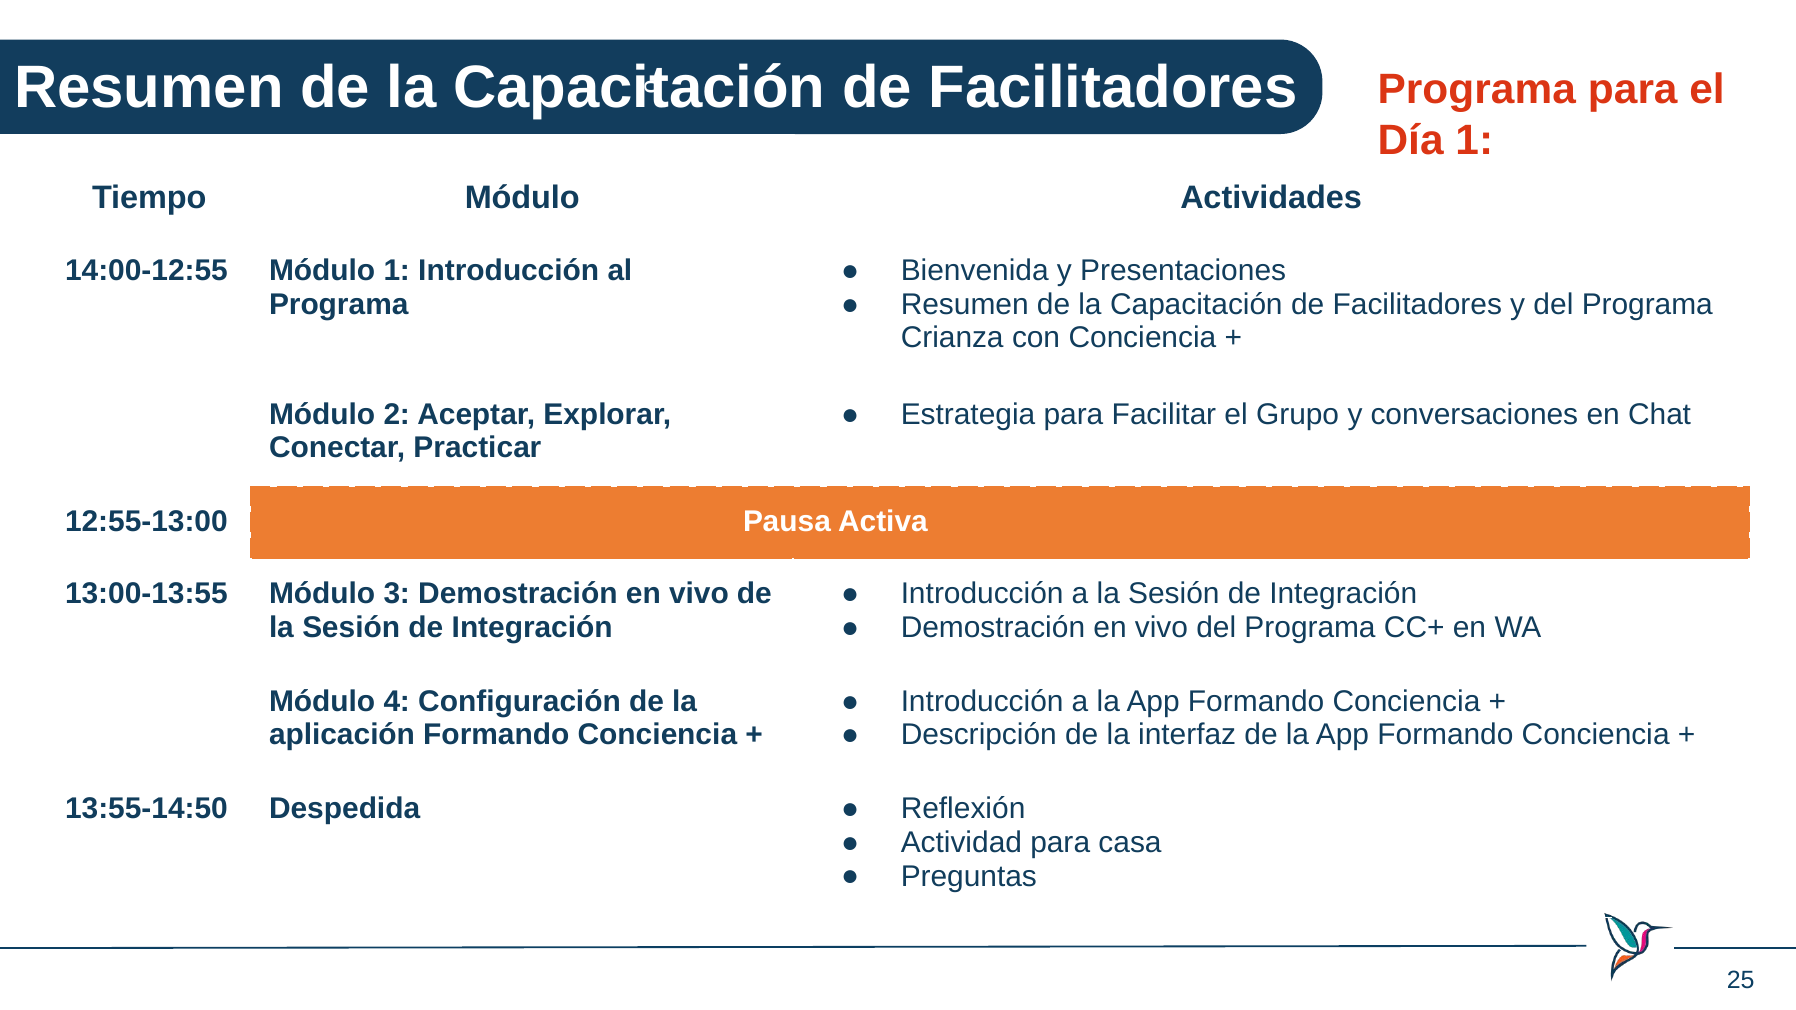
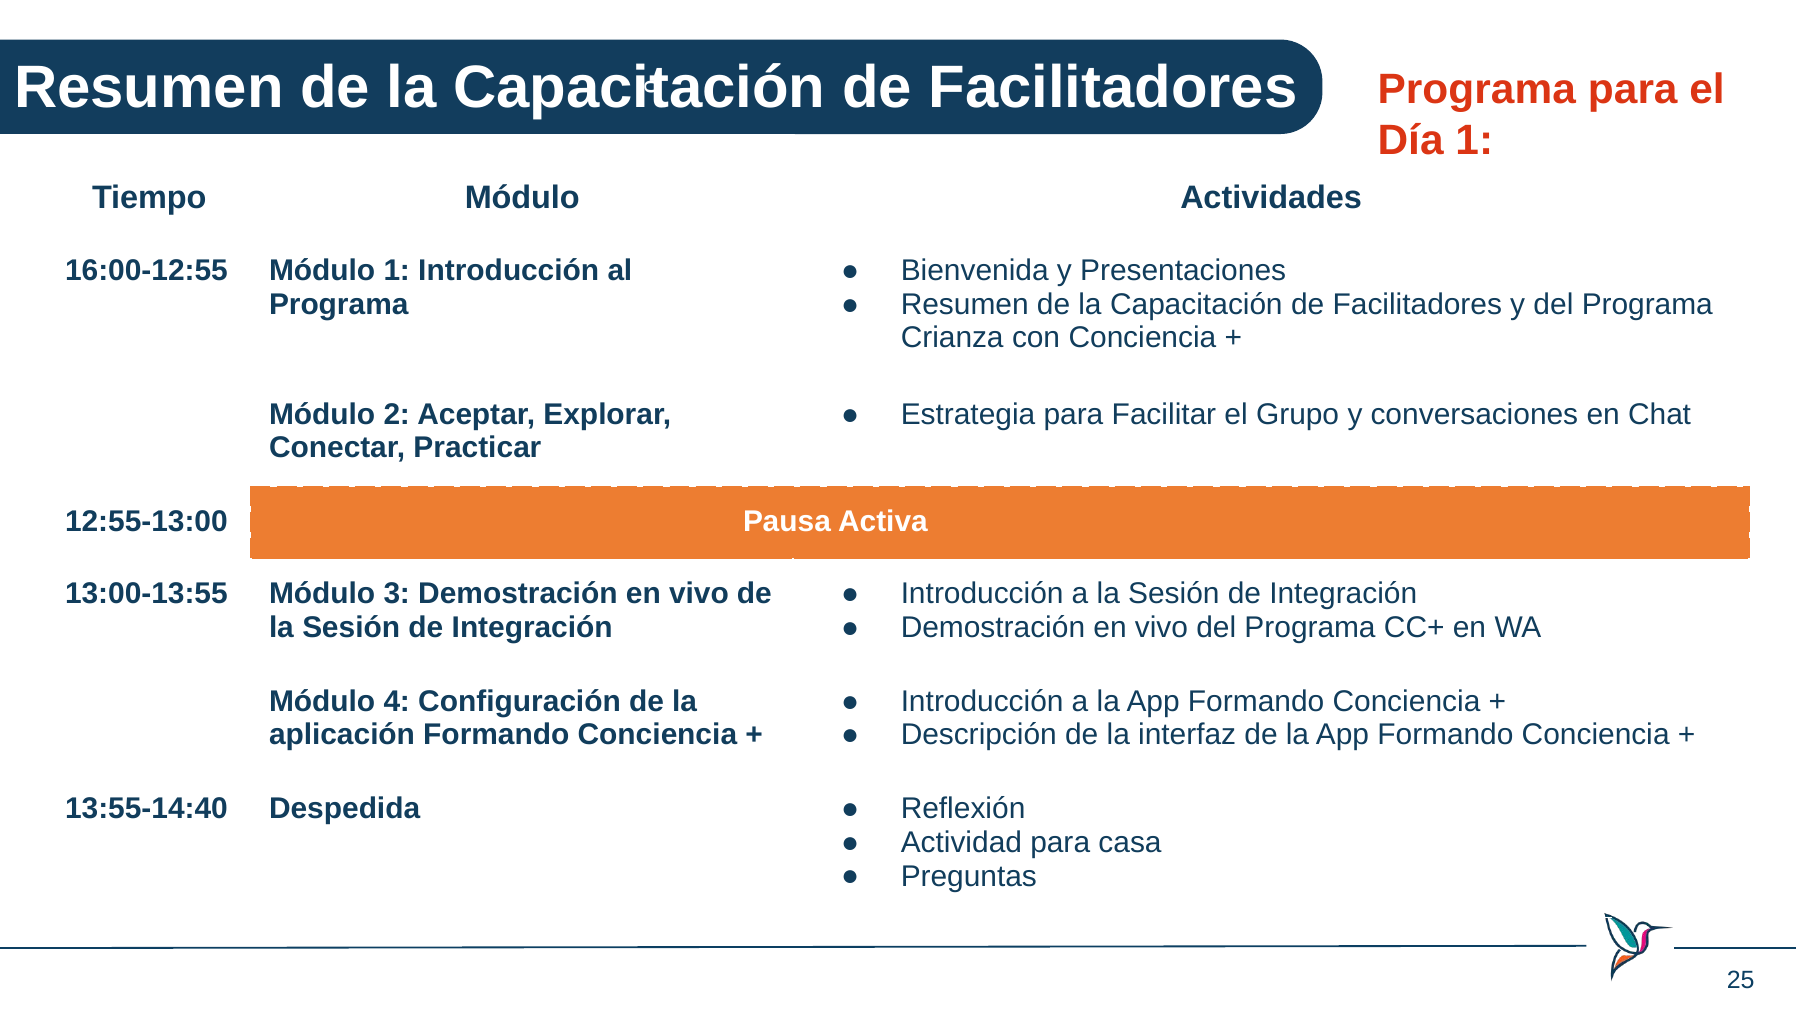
14:00-12:55: 14:00-12:55 -> 16:00-12:55 (146, 271)
13:55-14:50: 13:55-14:50 -> 13:55-14:40 (146, 809)
